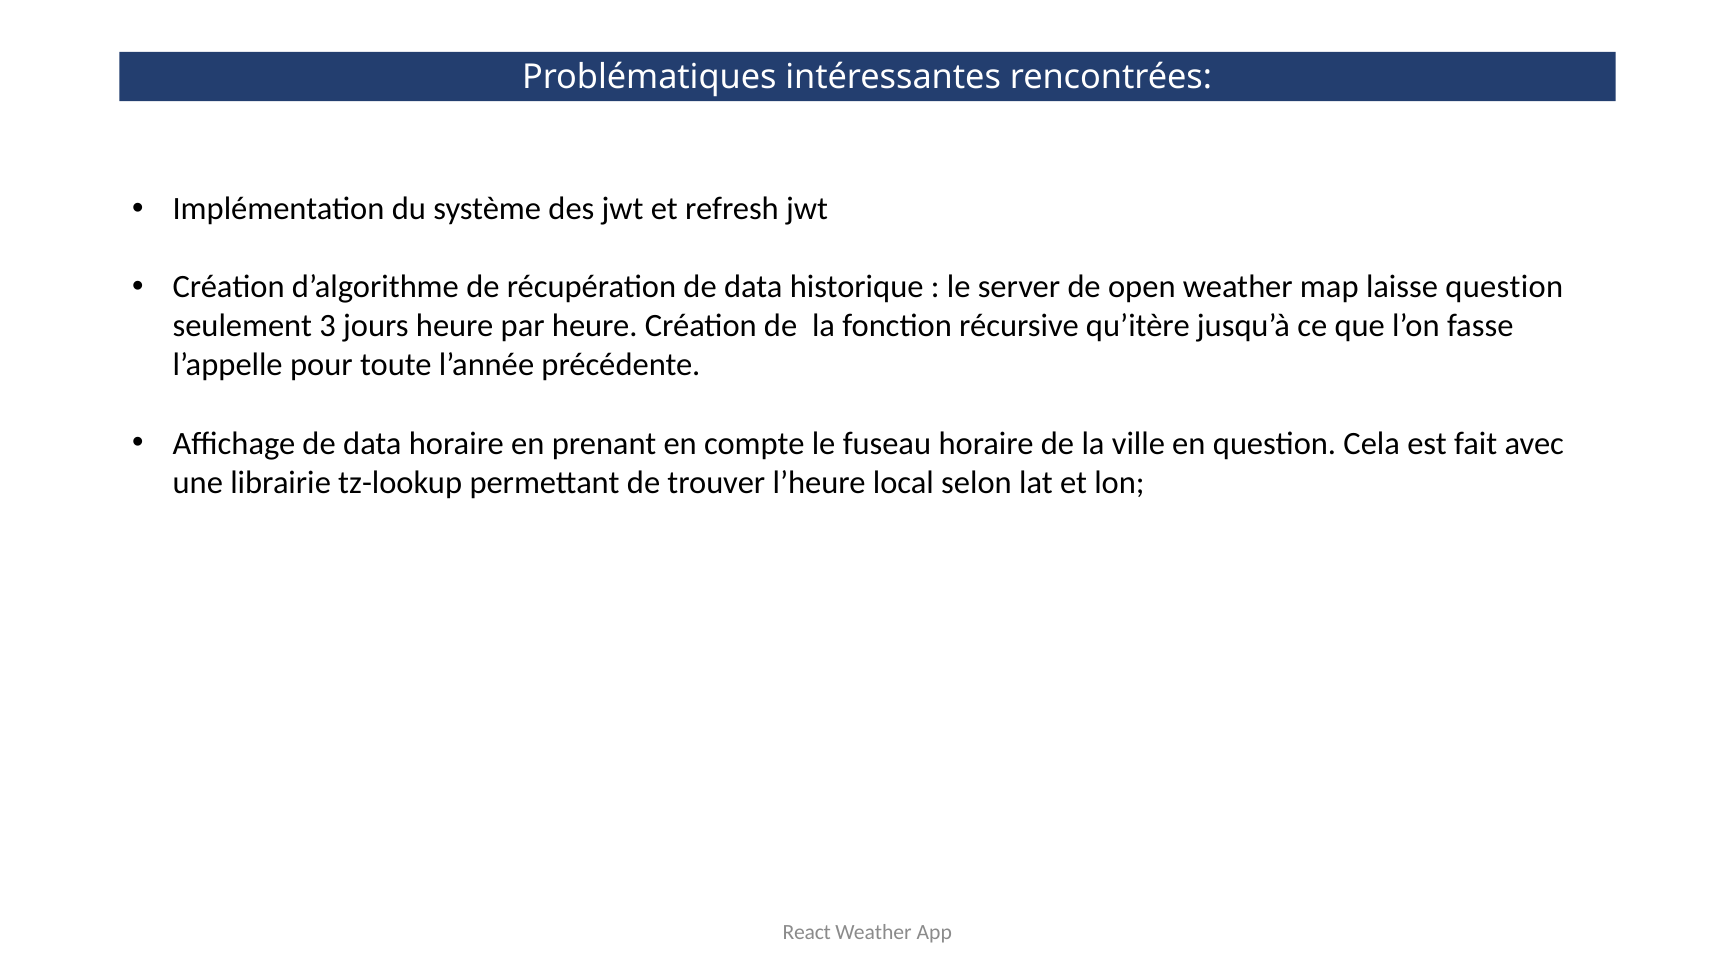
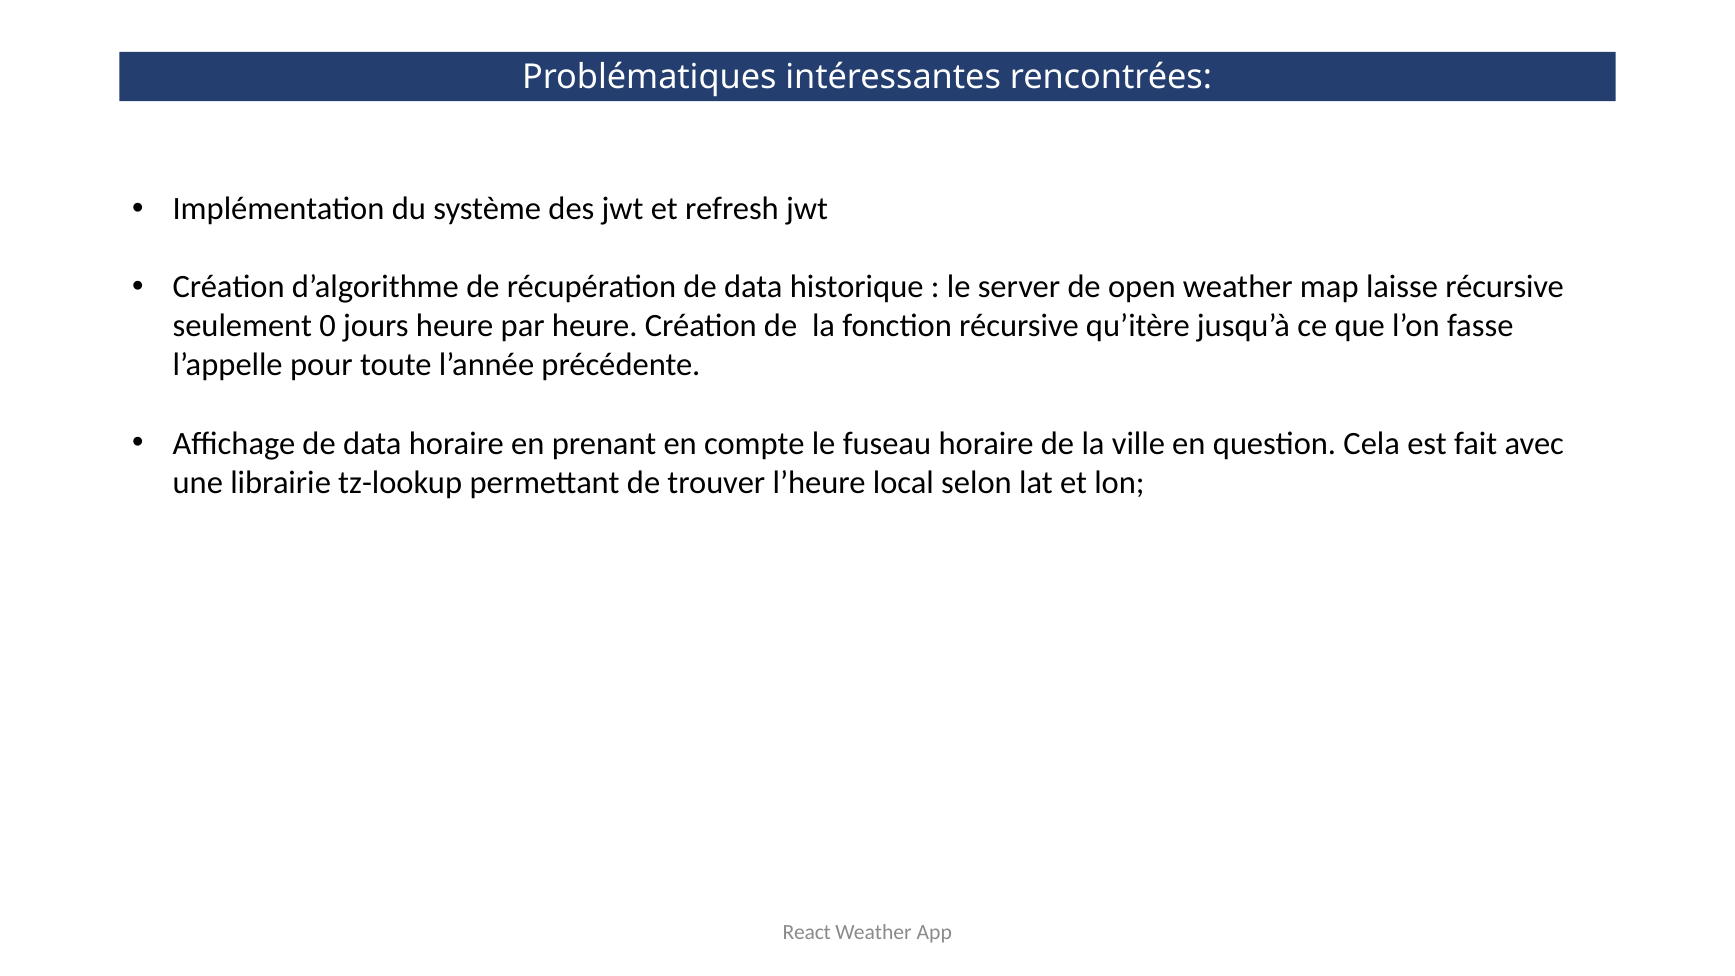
laisse question: question -> récursive (1505, 287)
3: 3 -> 0 (328, 326)
